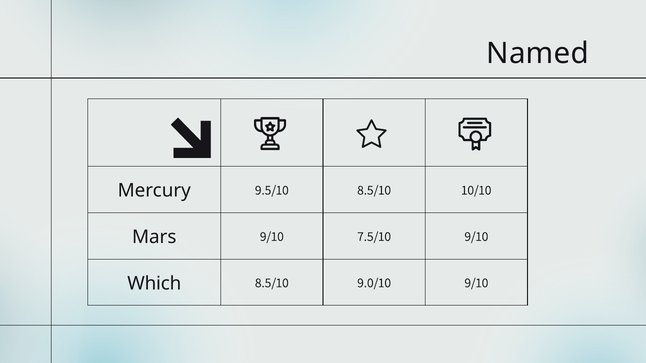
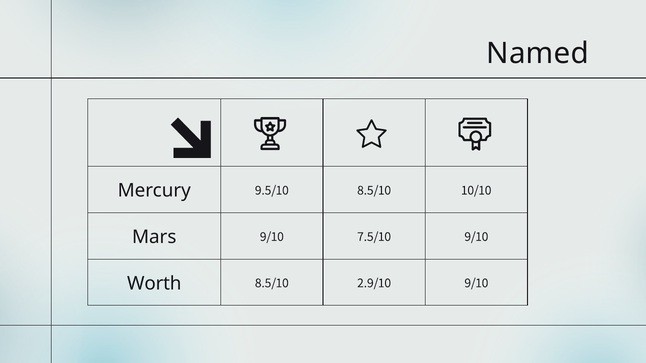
Which: Which -> Worth (154, 284)
9.0/10: 9.0/10 -> 2.9/10 (374, 283)
